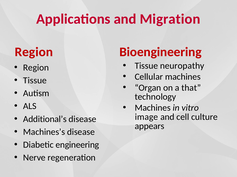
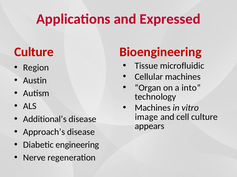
Migration: Migration -> Expressed (170, 19)
Region: Region -> Culture (34, 52)
neuropathy: neuropathy -> microfluidic (182, 66)
Tissue: Tissue -> Austin (35, 81)
that: that -> into (191, 88)
Machines’s: Machines’s -> Approach’s (44, 132)
